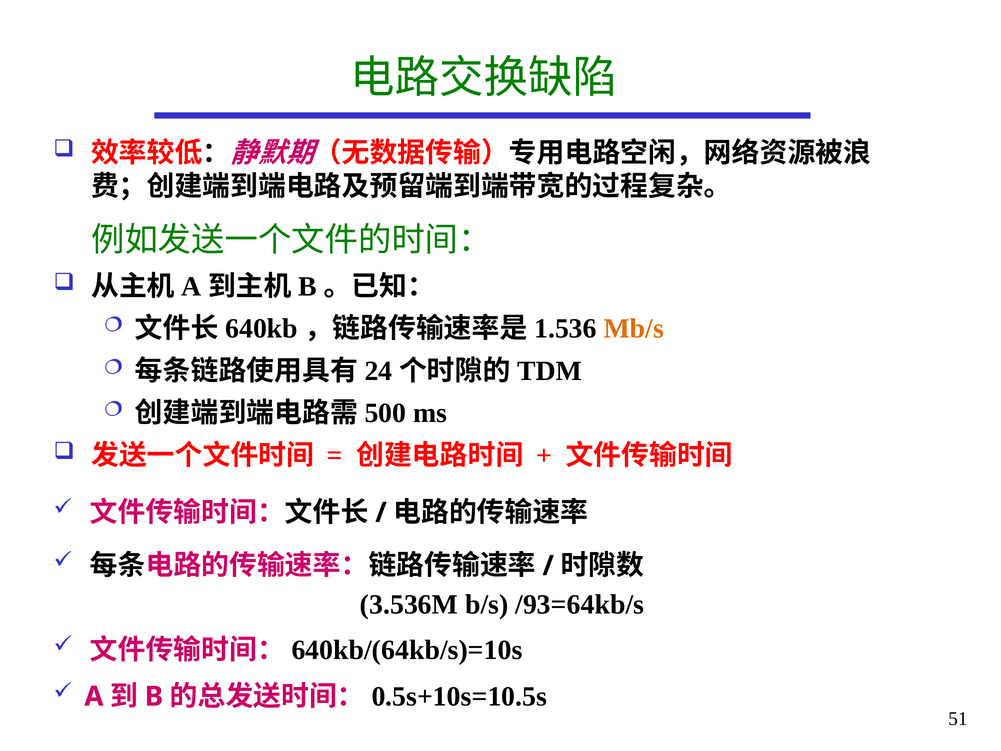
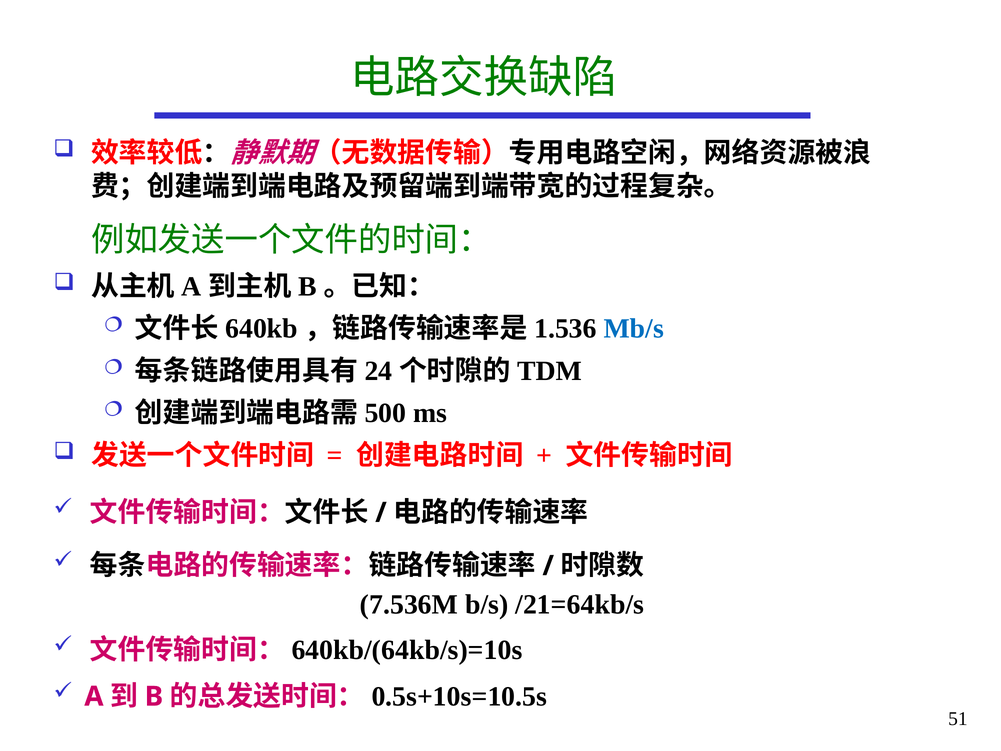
Mb/s colour: orange -> blue (634, 329)
3.536M: 3.536M -> 7.536M (409, 605)
/93=64kb/s: /93=64kb/s -> /21=64kb/s (580, 605)
